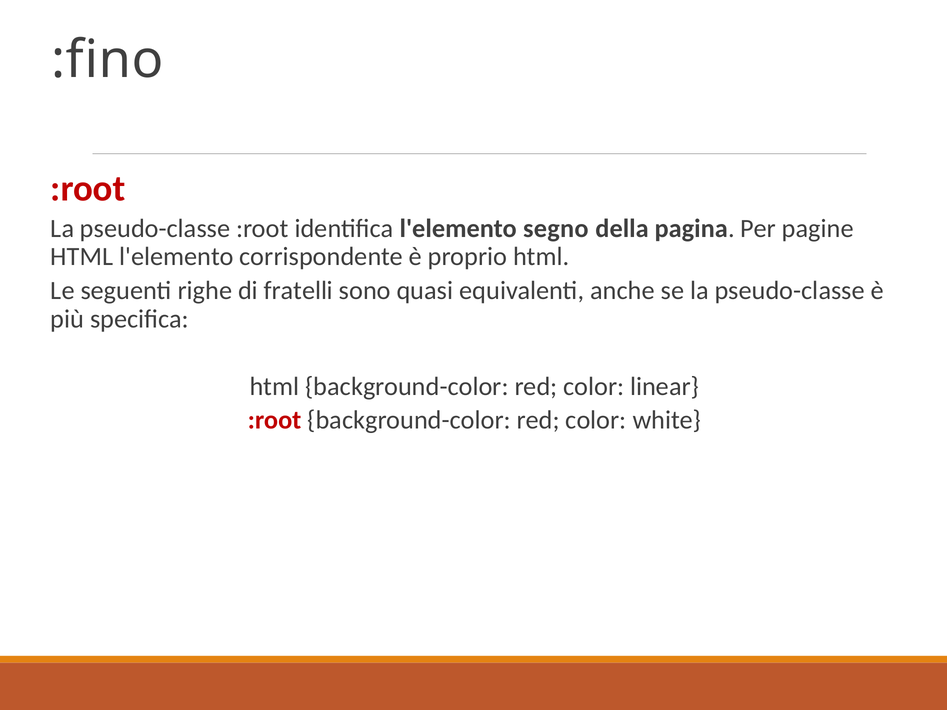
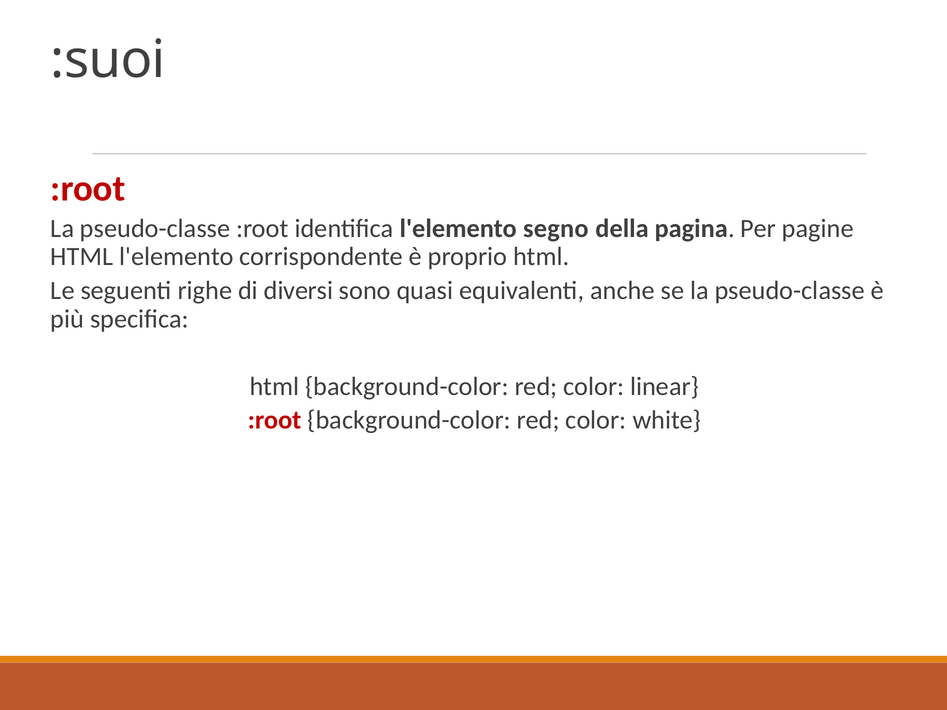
:fino: :fino -> :suoi (108, 60)
fratelli: fratelli -> diversi (299, 291)
